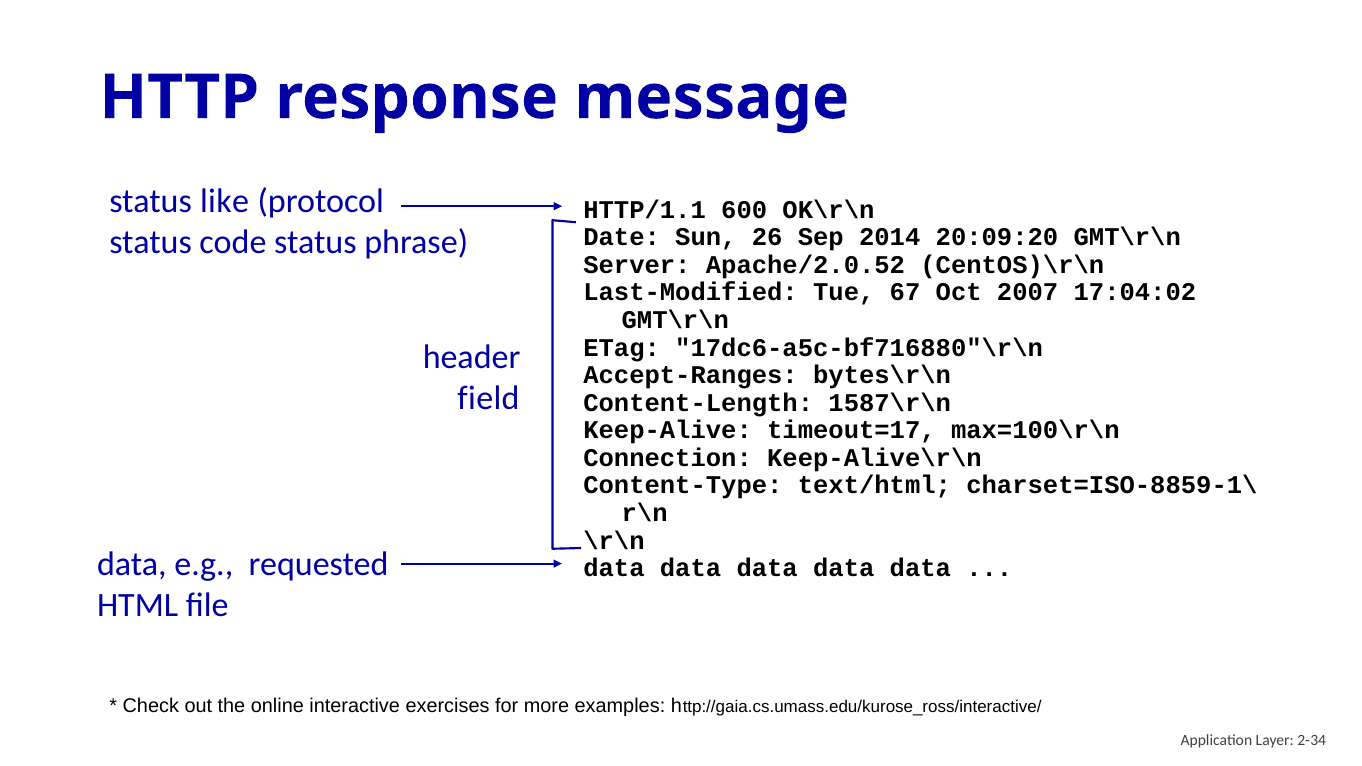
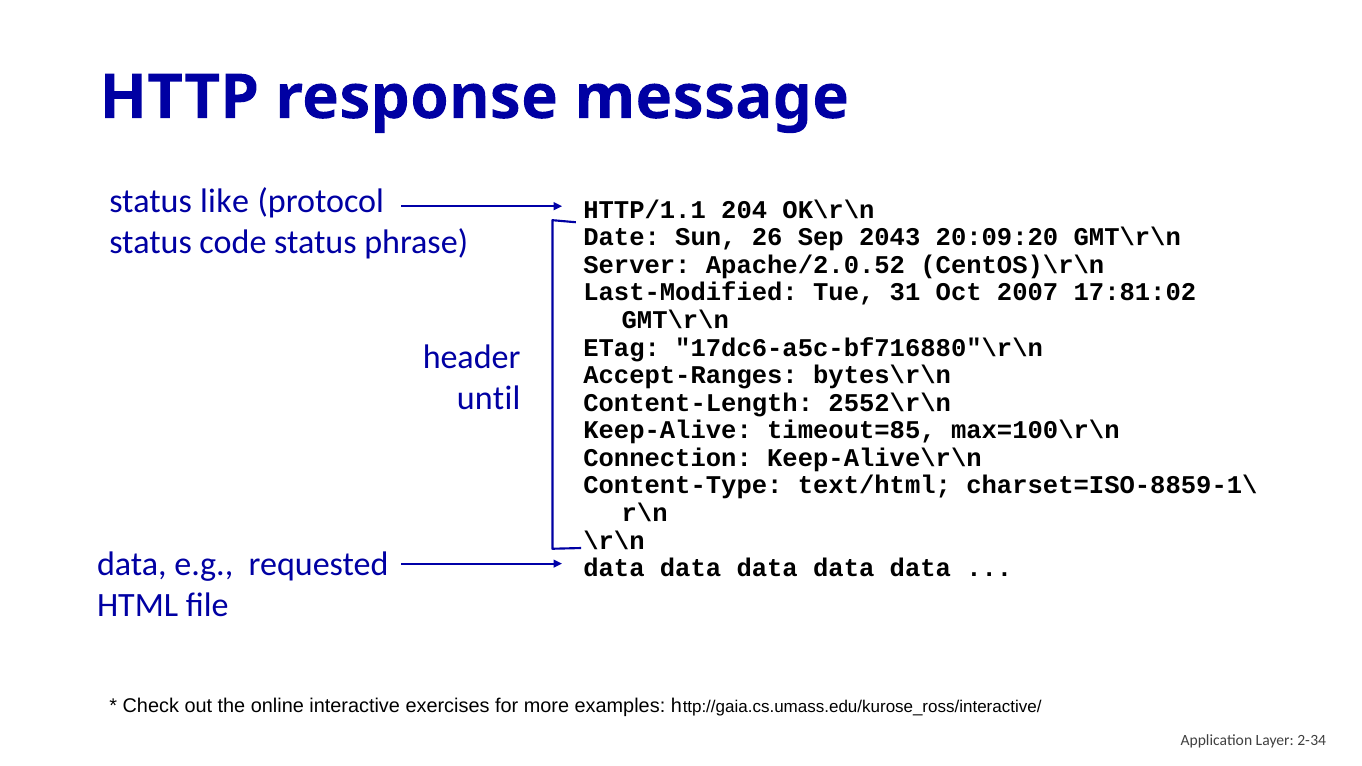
600: 600 -> 204 (744, 210)
2014: 2014 -> 2043 (890, 237)
67: 67 -> 31 (905, 293)
17:04:02: 17:04:02 -> 17:81:02 (1135, 293)
field: field -> until (489, 398)
1587\r\n: 1587\r\n -> 2552\r\n (890, 403)
timeout=17: timeout=17 -> timeout=85 (851, 430)
